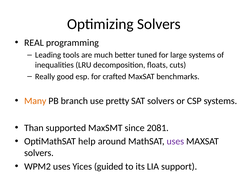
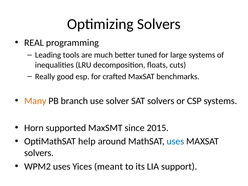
pretty: pretty -> solver (117, 101)
Than: Than -> Horn (34, 128)
2081: 2081 -> 2015 (158, 128)
uses colour: purple -> blue (175, 141)
guided: guided -> meant (109, 166)
